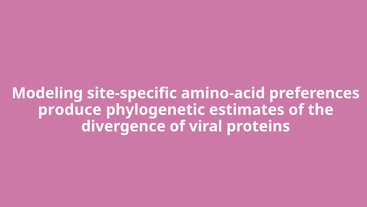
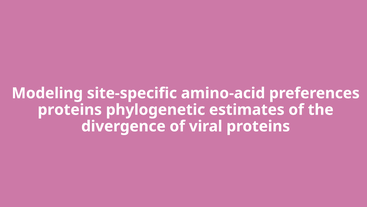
produce: produce -> proteins (70, 109)
